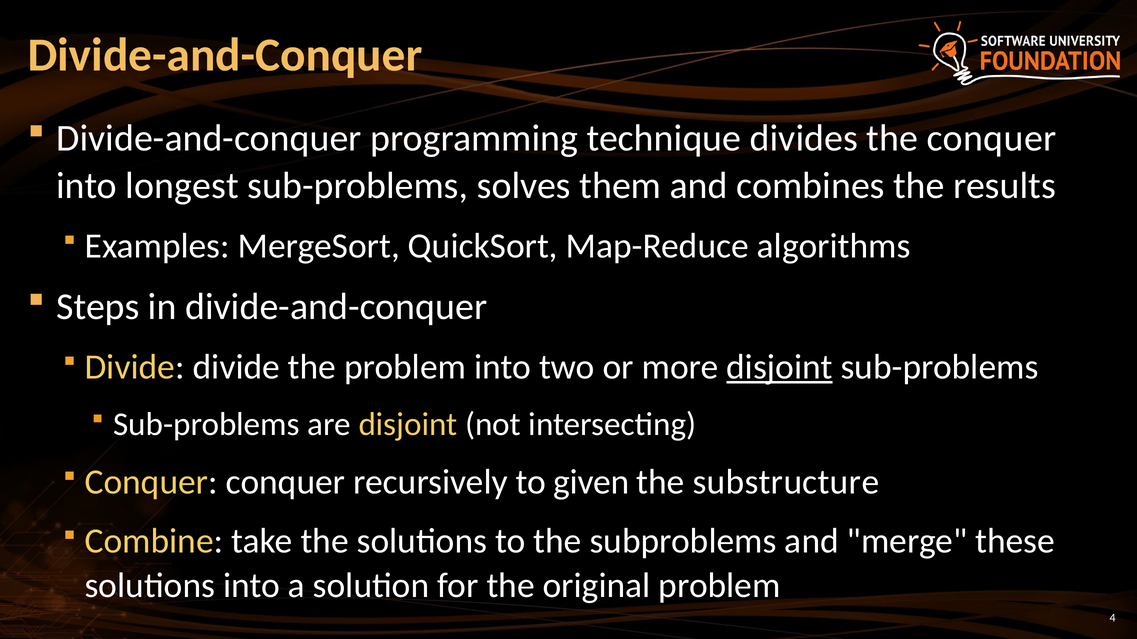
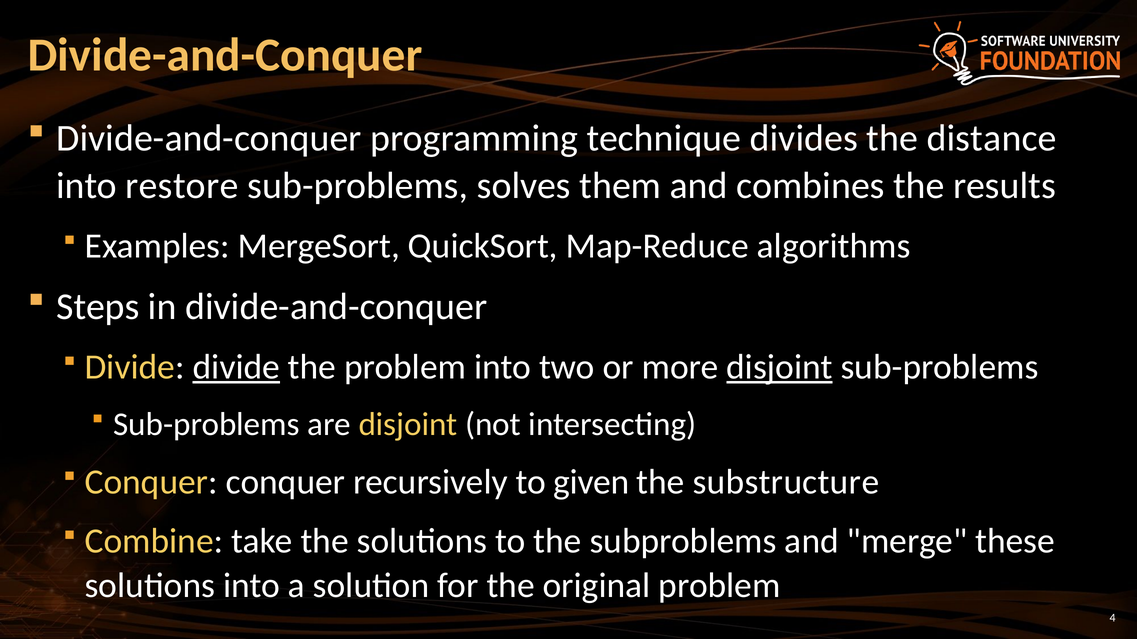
the conquer: conquer -> distance (992, 138)
longest: longest -> restore (182, 186)
divide underline: none -> present (236, 367)
